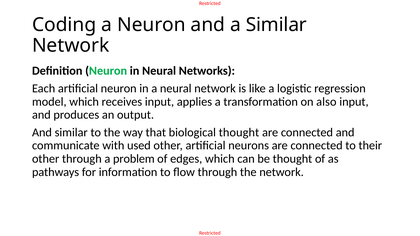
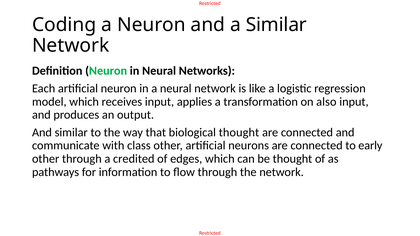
used: used -> class (139, 146)
their: their -> early (370, 146)
problem: problem -> credited (134, 159)
